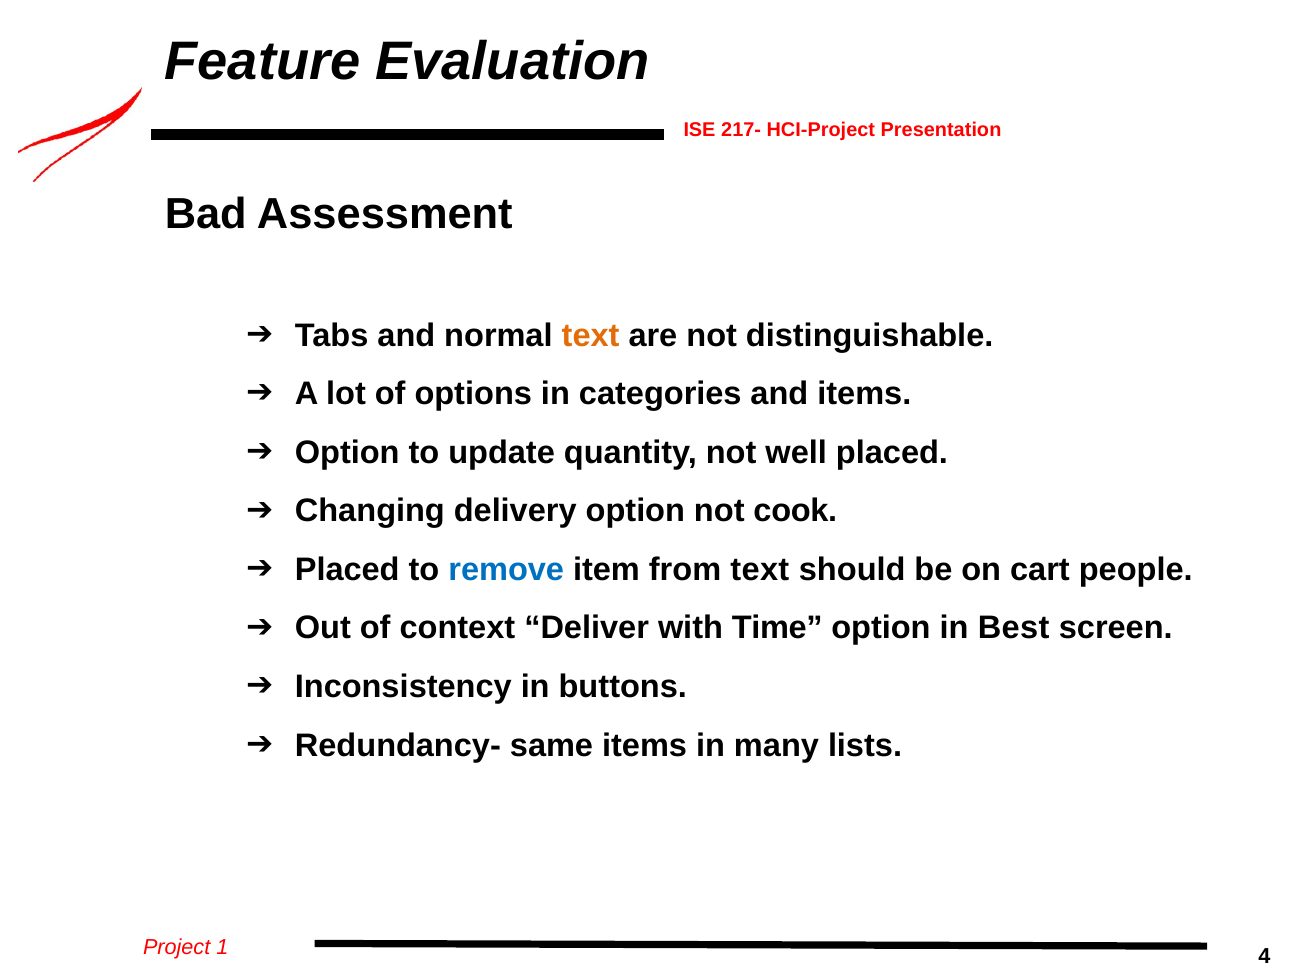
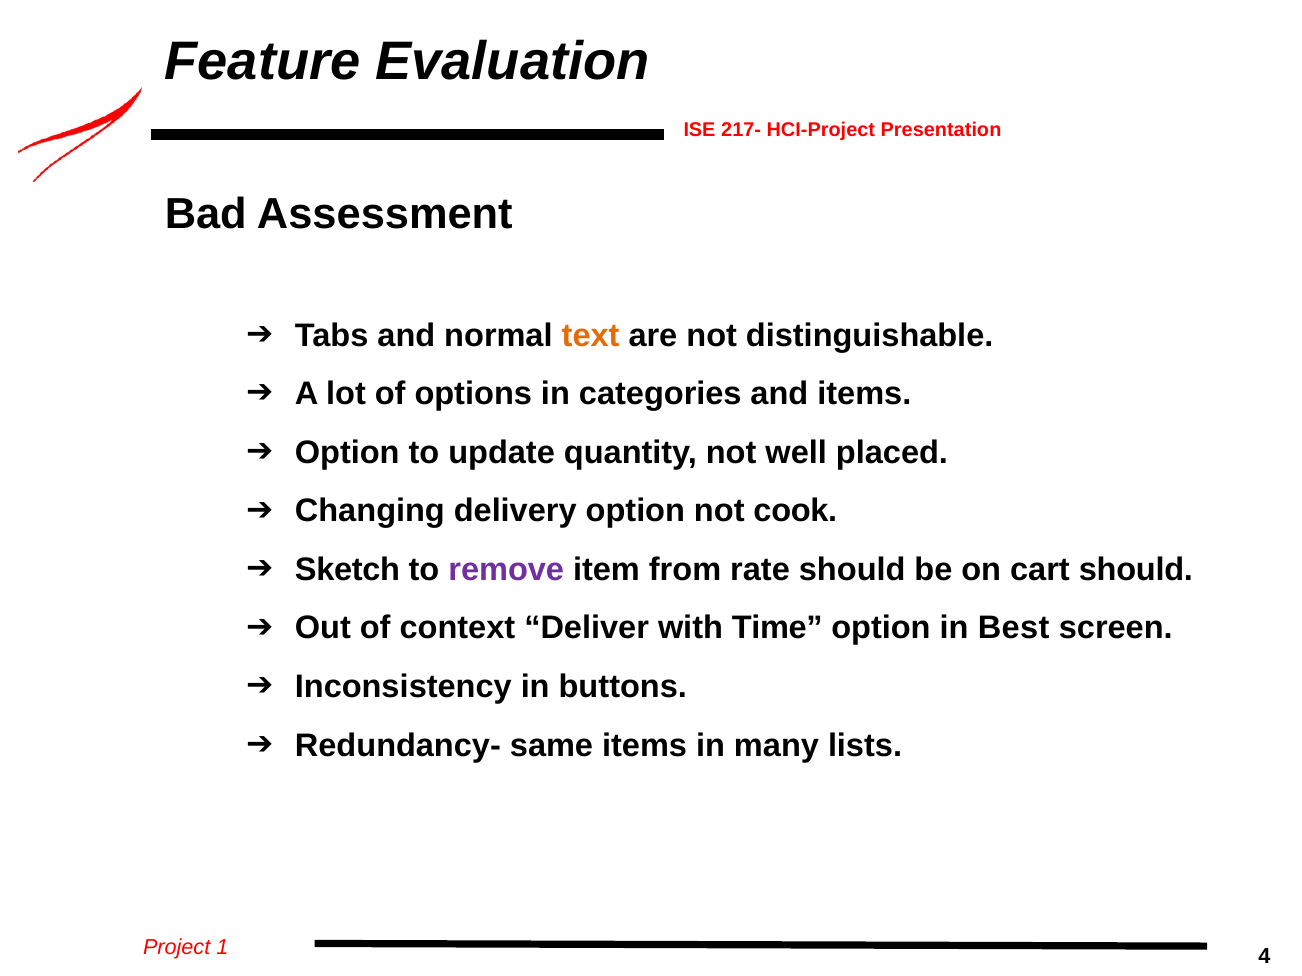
Placed: Placed -> Sketch (347, 570)
remove colour: blue -> purple (506, 570)
from text: text -> rate (760, 570)
cart people: people -> should (1136, 570)
